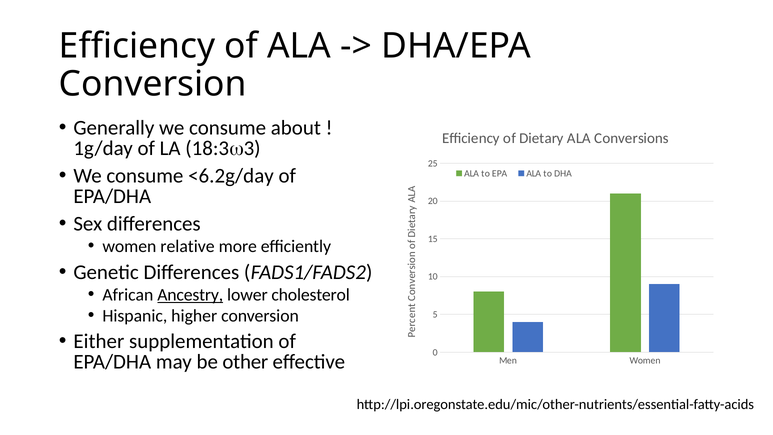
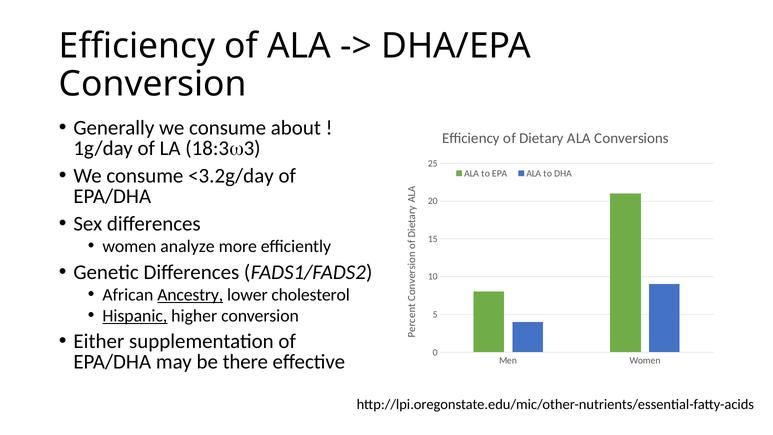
<6.2g/day: <6.2g/day -> <3.2g/day (231, 176)
relative: relative -> analyze (187, 246)
Hispanic underline: none -> present (135, 316)
other: other -> there (245, 362)
